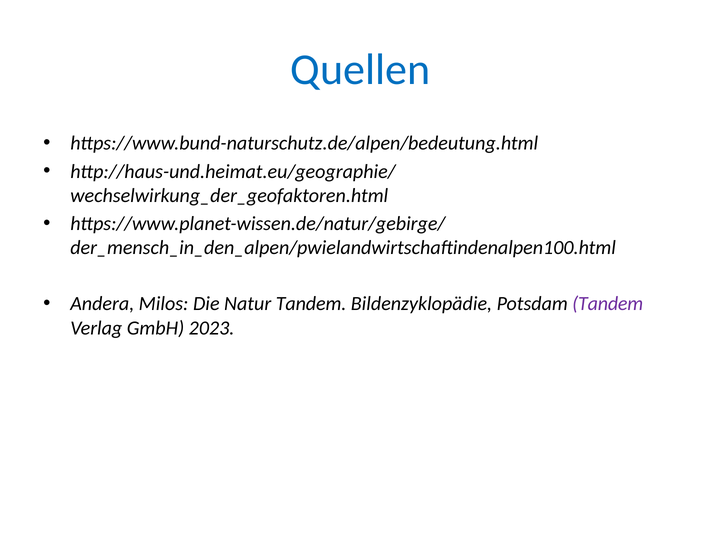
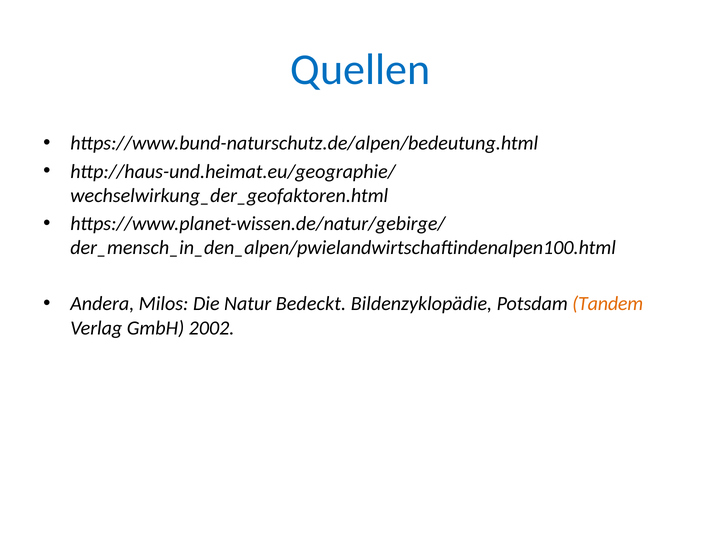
Natur Tandem: Tandem -> Bedeckt (311, 304)
Tandem colour: purple -> orange (608, 304)
2023: 2023 -> 2002 (212, 328)
